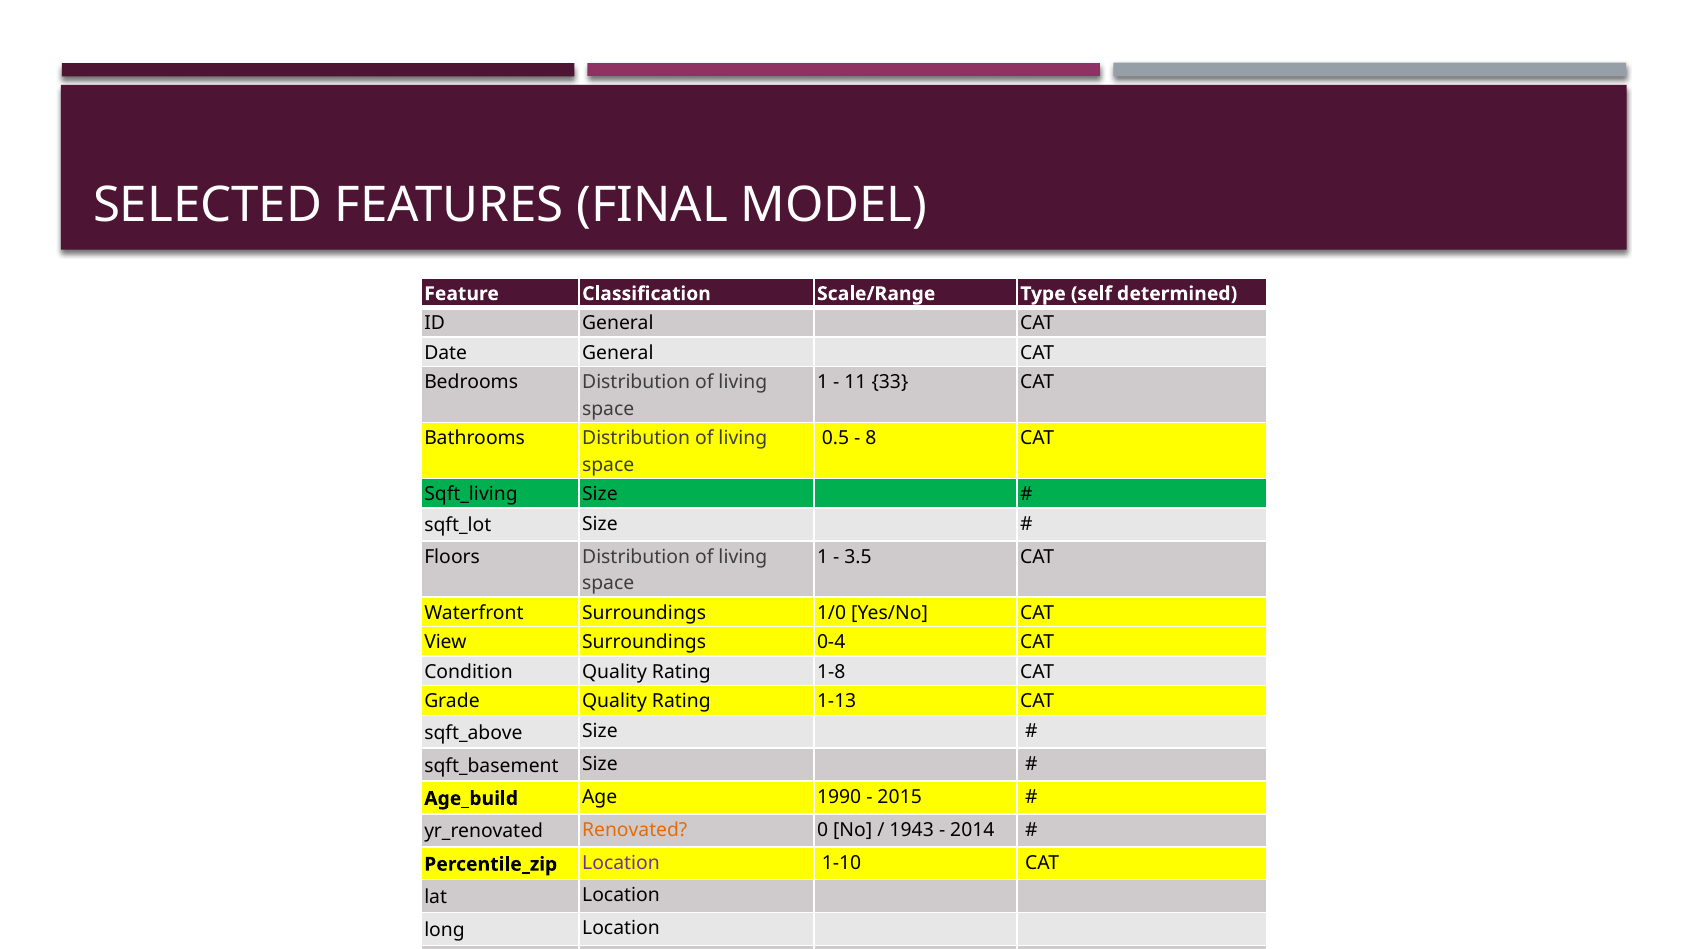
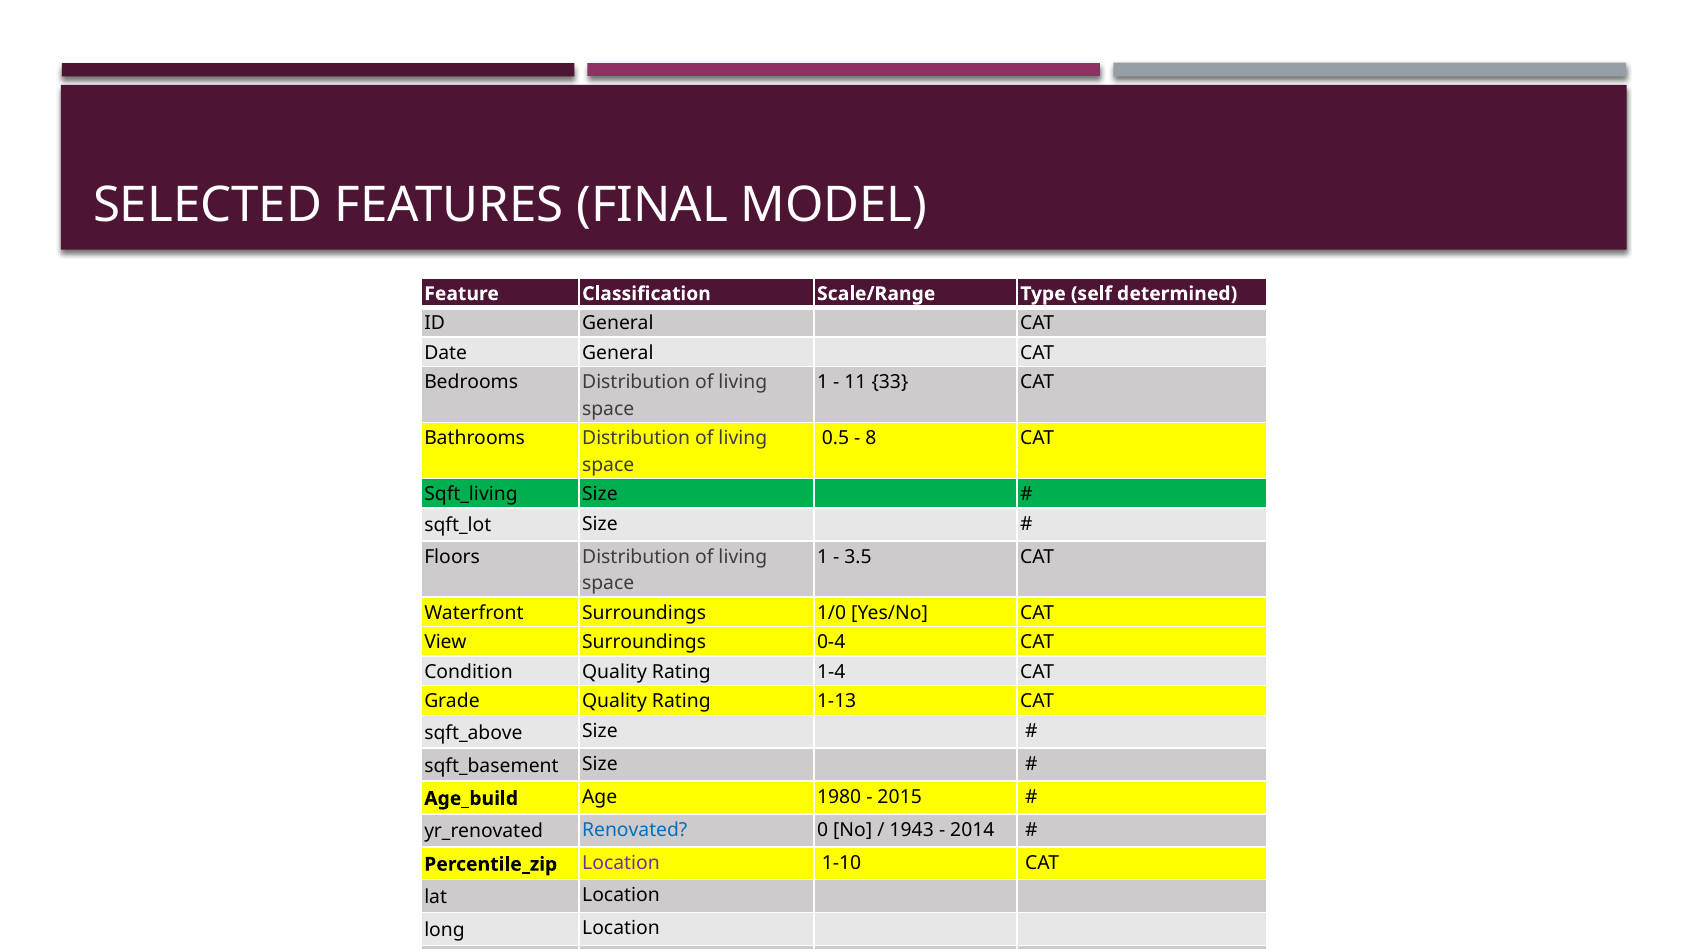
1-8: 1-8 -> 1-4 (831, 672)
1990: 1990 -> 1980 (839, 797)
Renovated colour: orange -> blue (635, 830)
